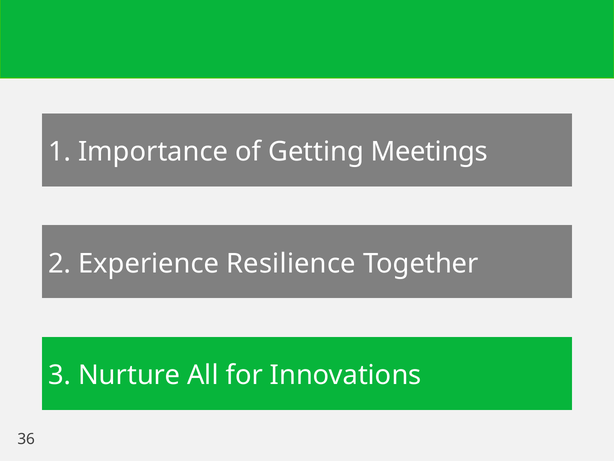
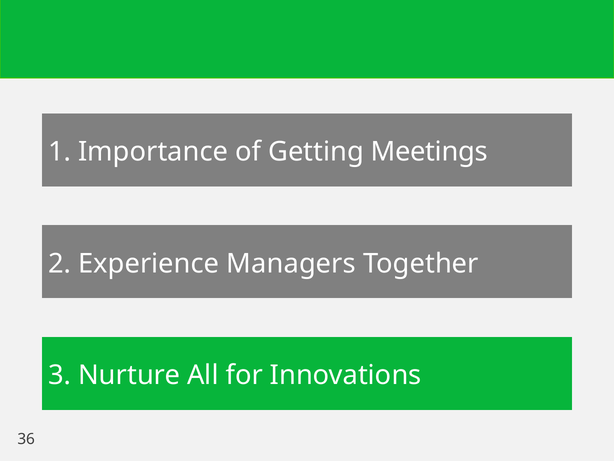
Resilience: Resilience -> Managers (291, 263)
